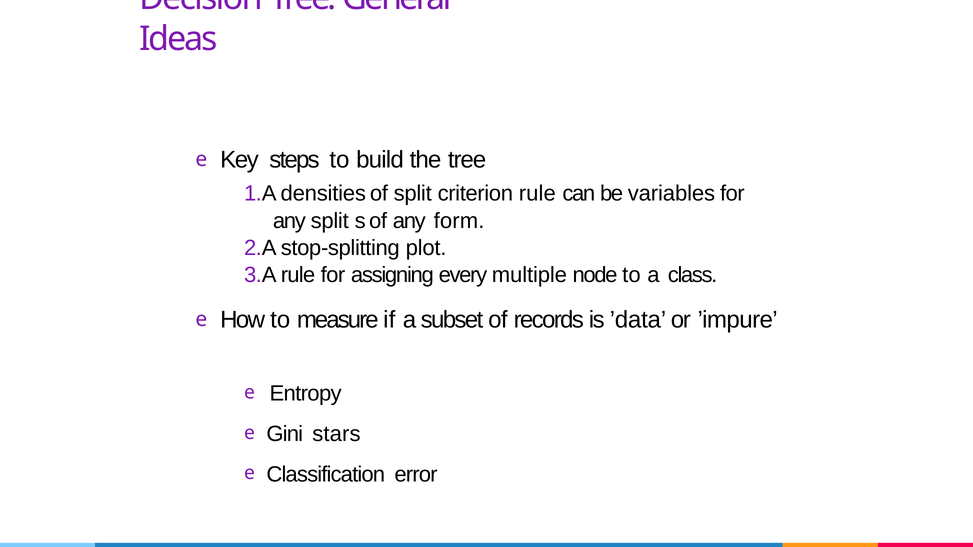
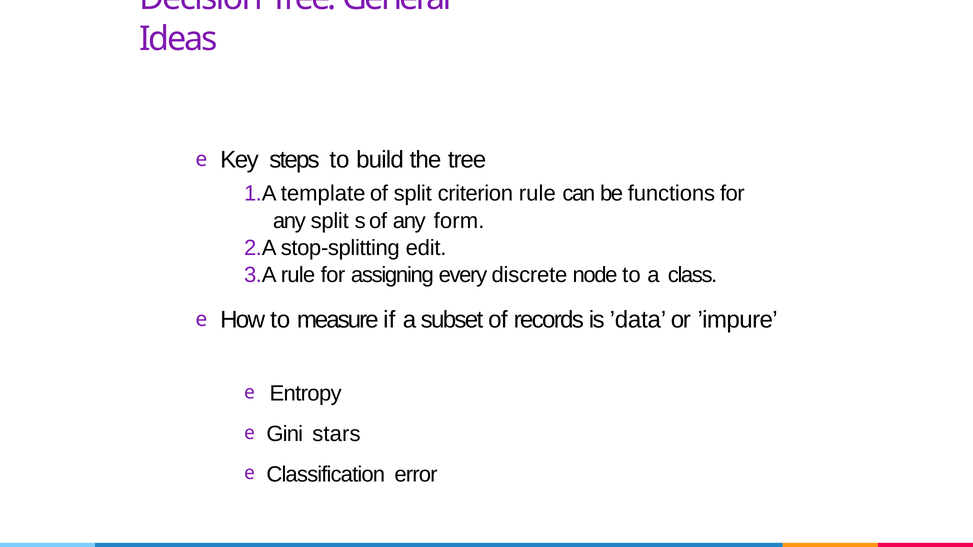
densities: densities -> template (323, 194)
variables: variables -> functions (671, 194)
plot: plot -> edit (426, 248)
multiple: multiple -> discrete (529, 275)
